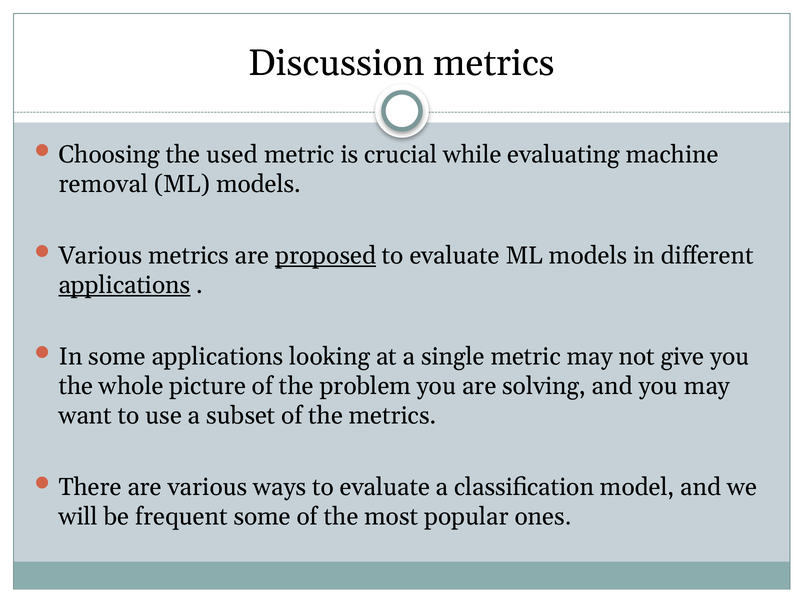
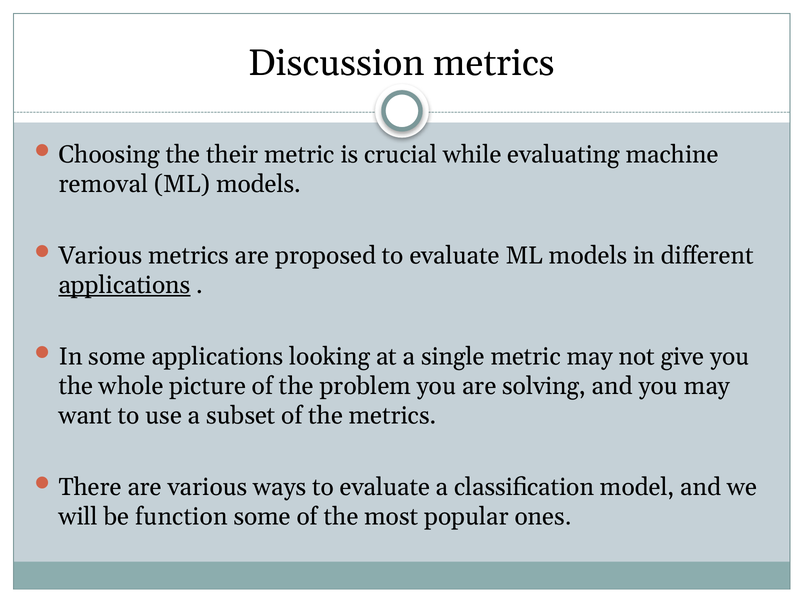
used: used -> their (232, 155)
proposed underline: present -> none (326, 256)
frequent: frequent -> function (181, 516)
